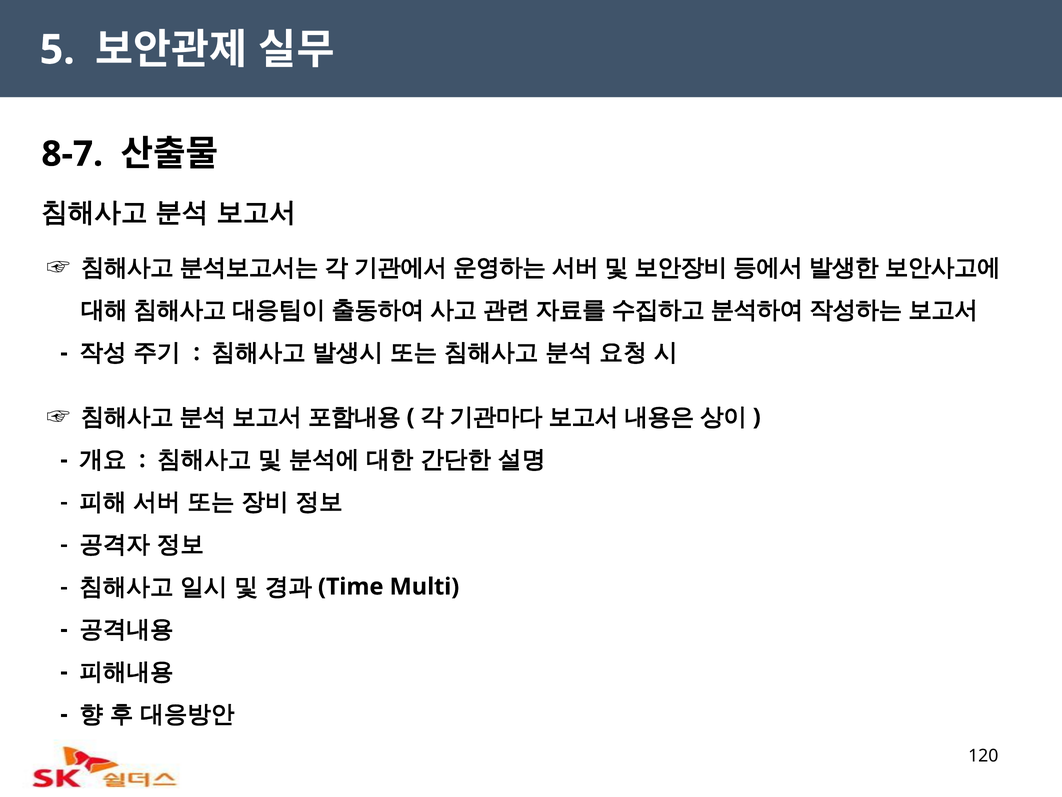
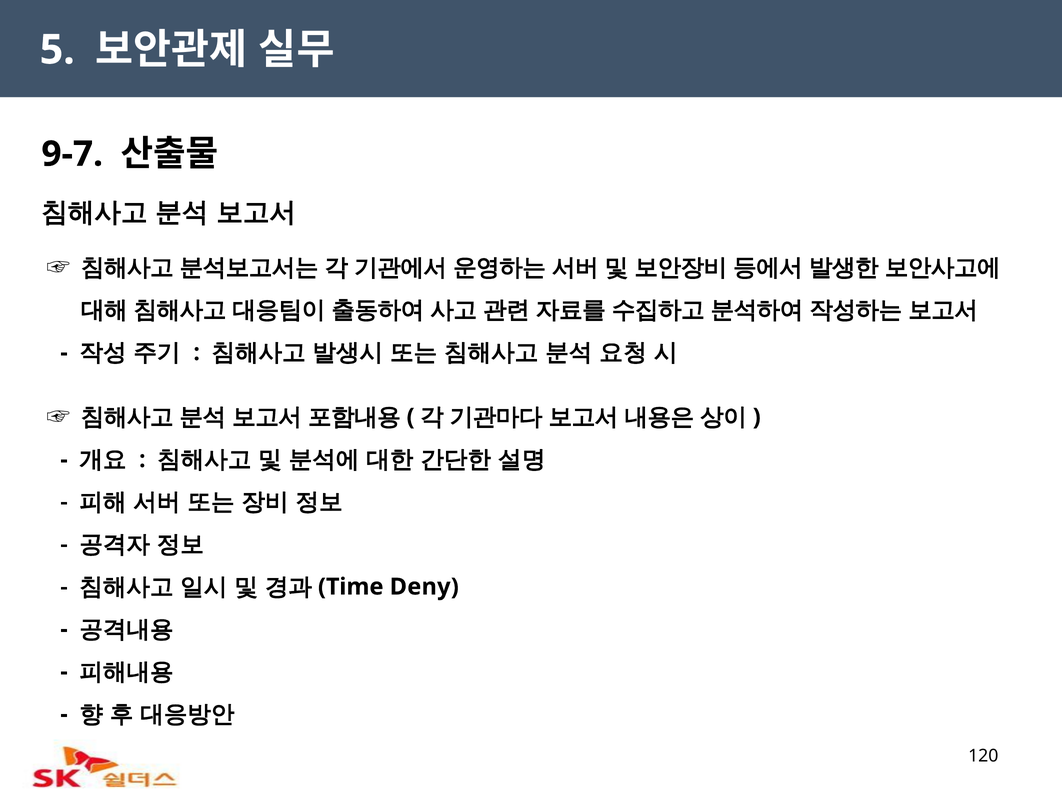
8-7: 8-7 -> 9-7 (72, 154)
Multi: Multi -> Deny (424, 586)
